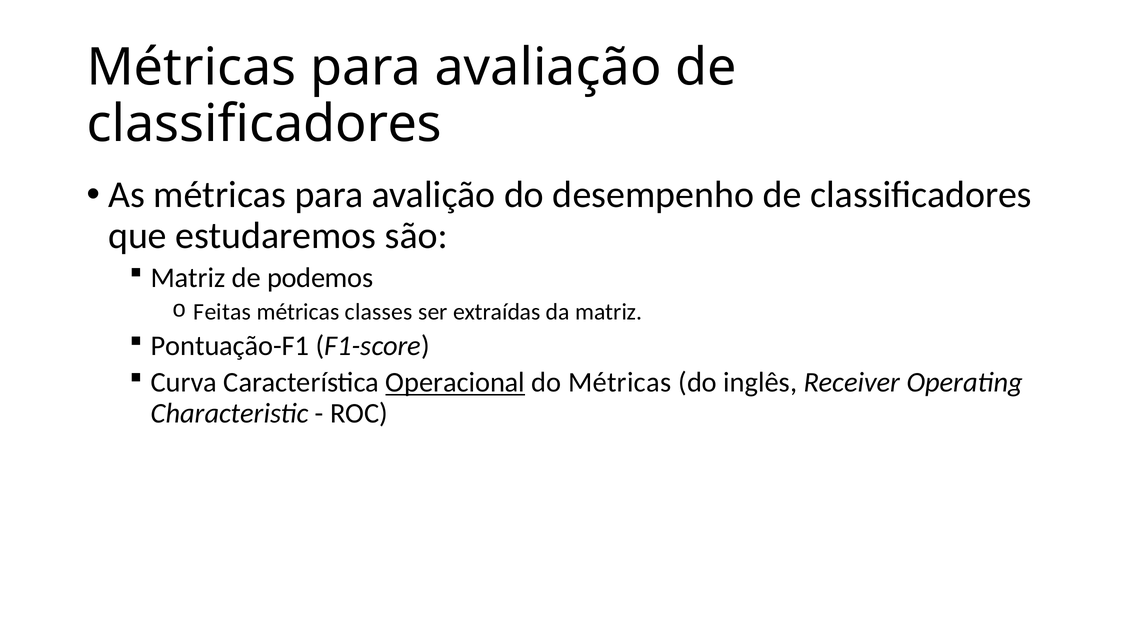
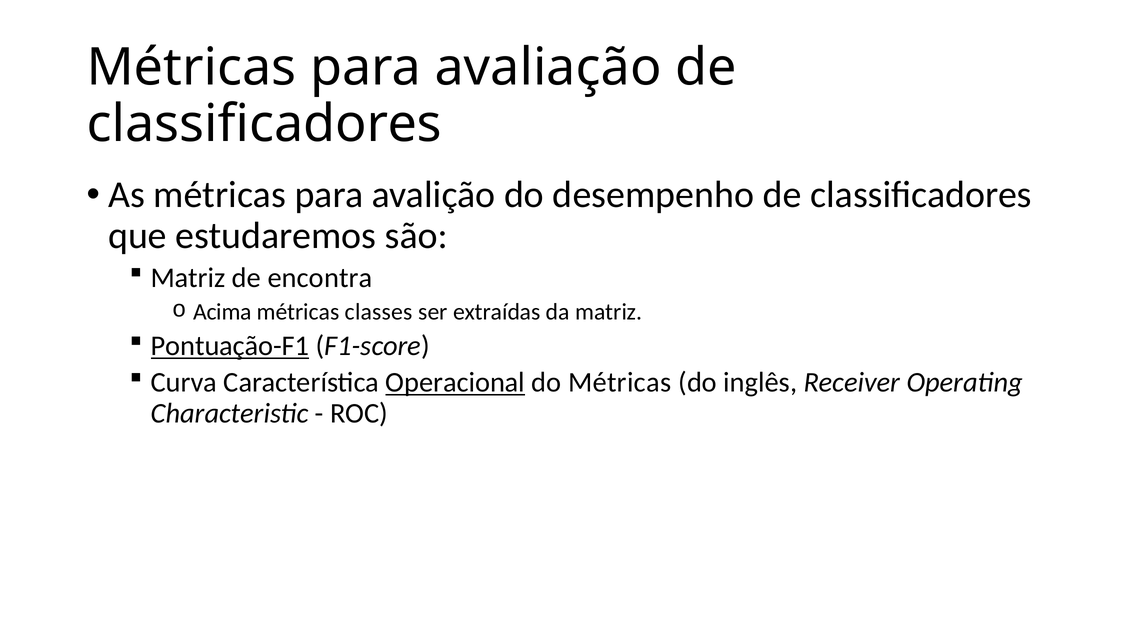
podemos: podemos -> encontra (320, 278)
Feitas: Feitas -> Acima (222, 312)
Pontuação-F1 underline: none -> present (230, 346)
